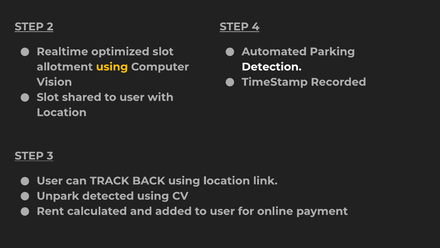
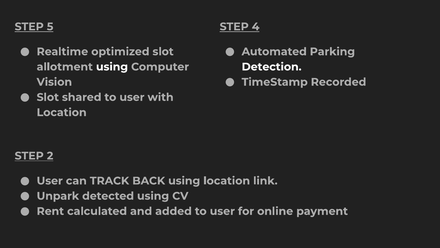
2: 2 -> 5 (50, 27)
using colour: yellow -> white (112, 67)
3: 3 -> 2 (50, 156)
